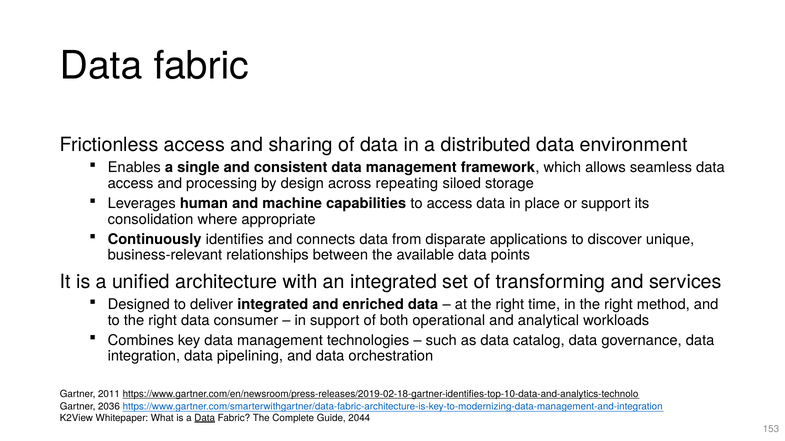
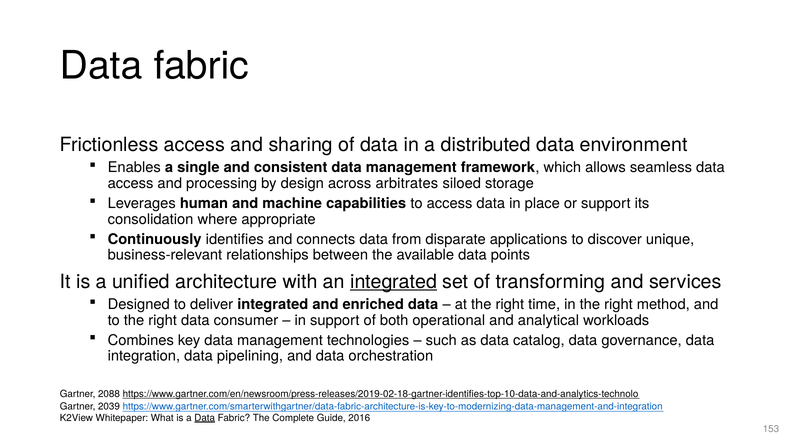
repeating: repeating -> arbitrates (407, 184)
integrated underline: none -> present (394, 282)
2011: 2011 -> 2088 (109, 394)
2036: 2036 -> 2039 (109, 407)
2044: 2044 -> 2016 (359, 418)
